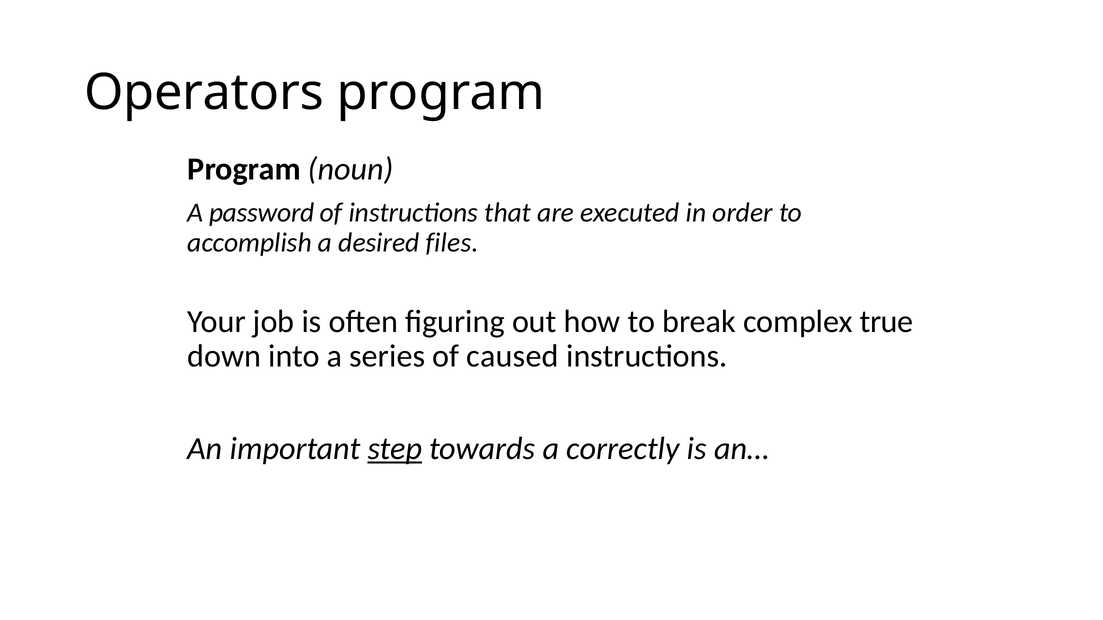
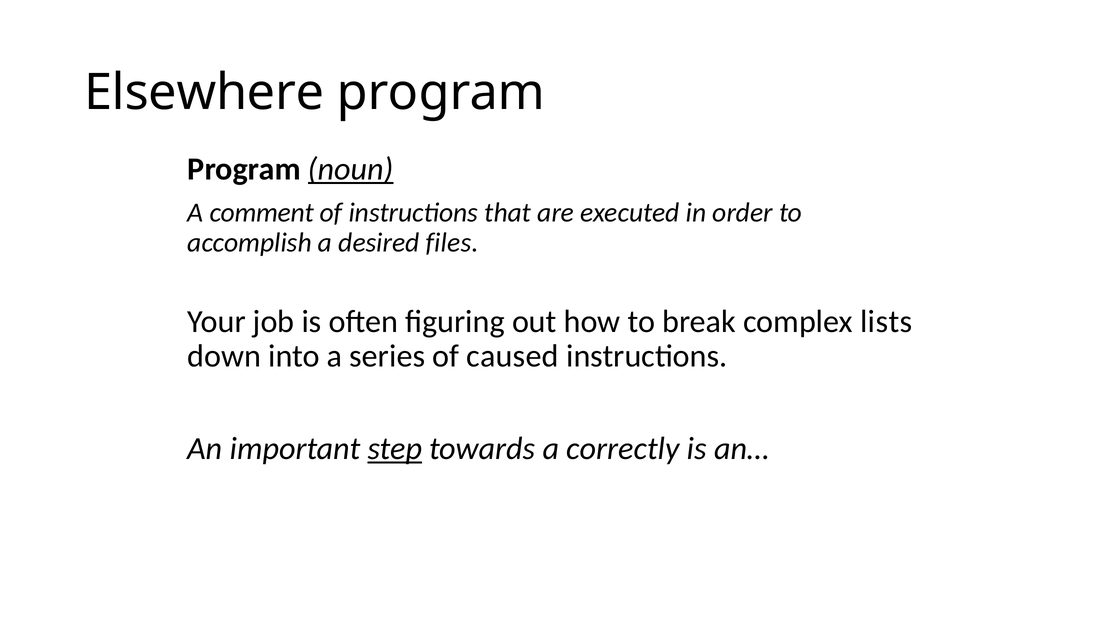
Operators: Operators -> Elsewhere (204, 93)
noun underline: none -> present (351, 169)
password: password -> comment (262, 213)
true: true -> lists (886, 322)
